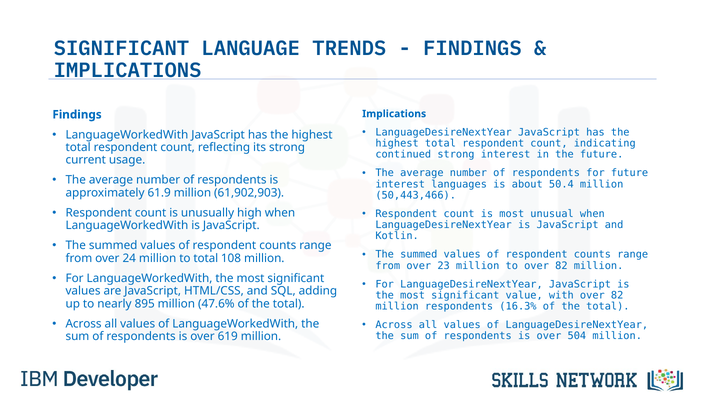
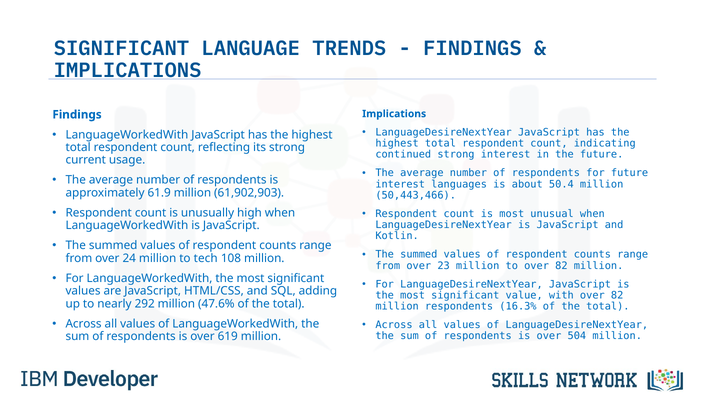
to total: total -> tech (206, 258)
895: 895 -> 292 (145, 303)
